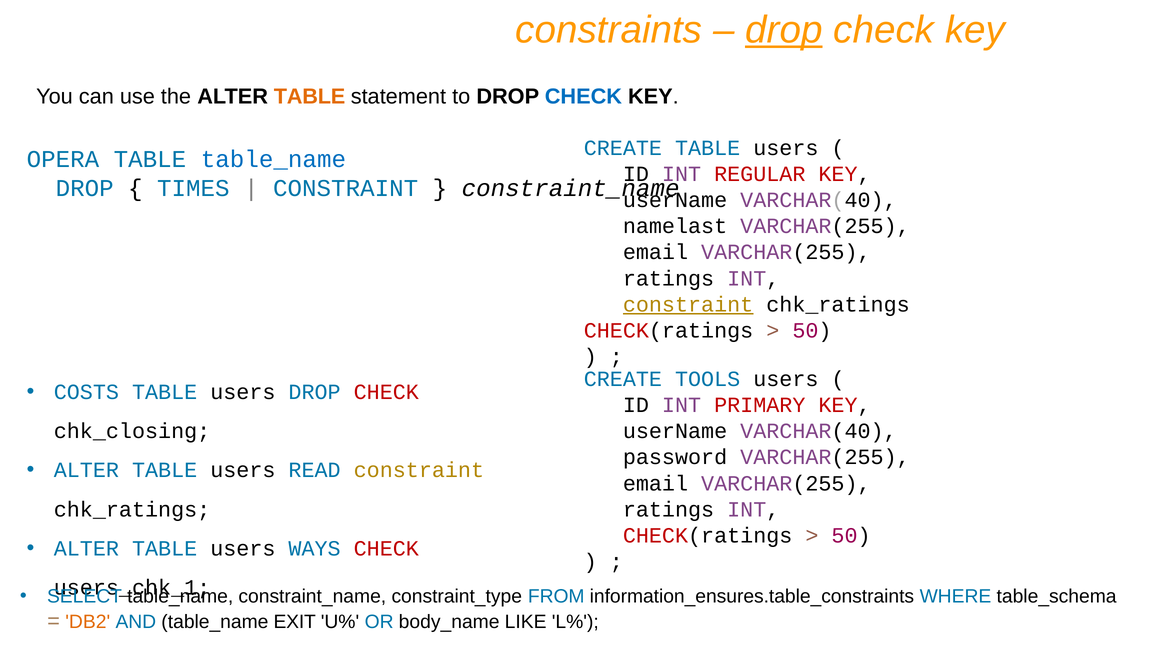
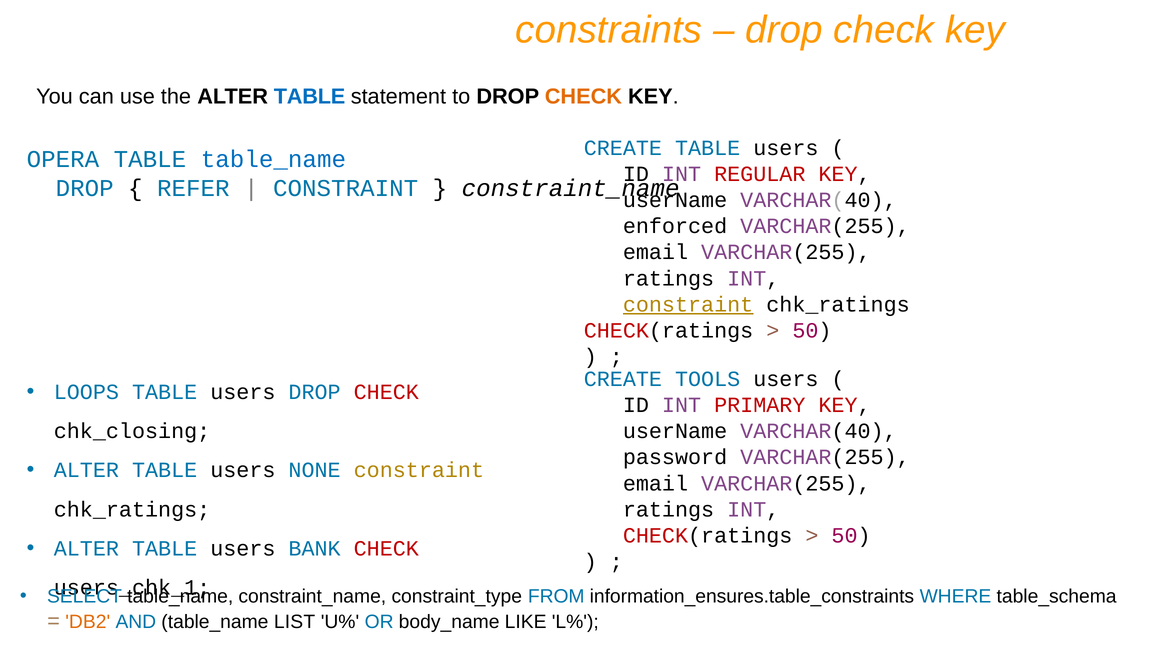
drop underline: present -> none (784, 30)
TABLE colour: orange -> blue (310, 97)
CHECK colour: blue -> orange (583, 97)
TIMES: TIMES -> REFER (193, 188)
namelast: namelast -> enforced (675, 226)
COSTS: COSTS -> LOOPS (86, 392)
READ: READ -> NONE (315, 470)
WAYS: WAYS -> BANK (315, 548)
EXIT: EXIT -> LIST (295, 622)
